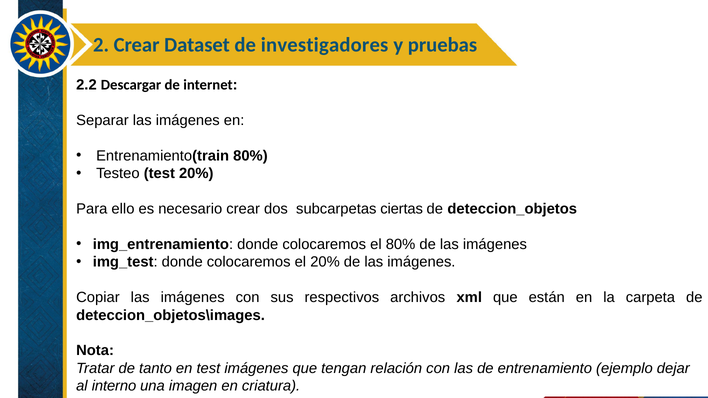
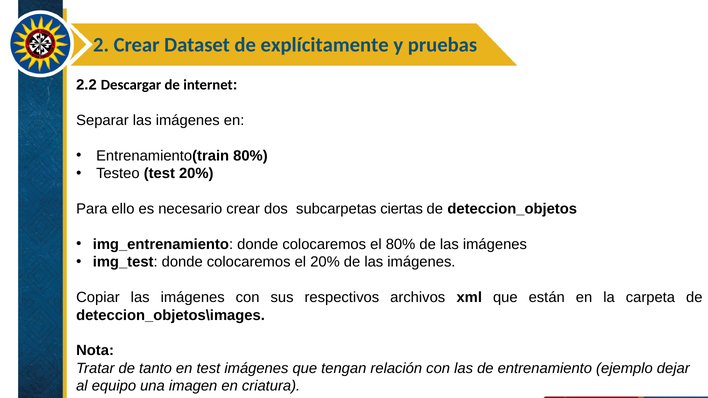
investigadores: investigadores -> explícitamente (325, 45)
interno: interno -> equipo (114, 386)
